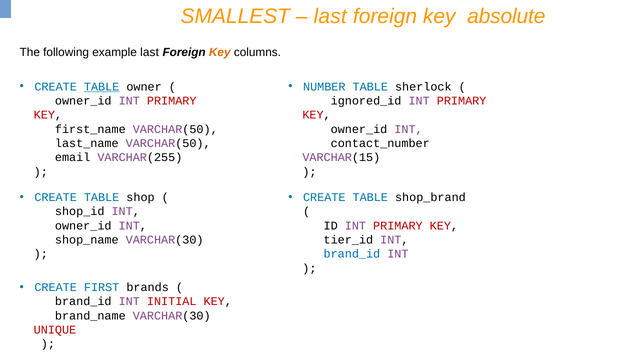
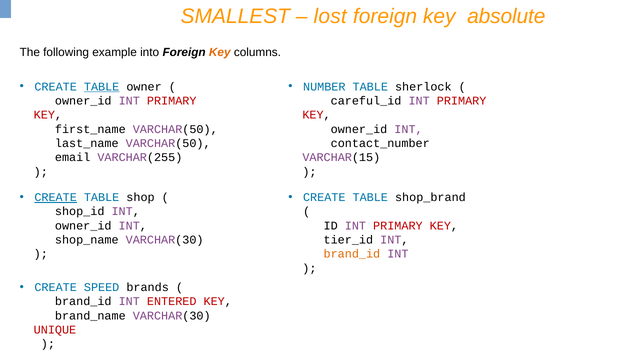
last: last -> lost (330, 16)
example last: last -> into (150, 52)
ignored_id: ignored_id -> careful_id (366, 101)
CREATE underline: none -> present (56, 197)
brand_id colour: blue -> orange (352, 254)
FIRST: FIRST -> SPEED (102, 287)
INITIAL: INITIAL -> ENTERED (172, 301)
